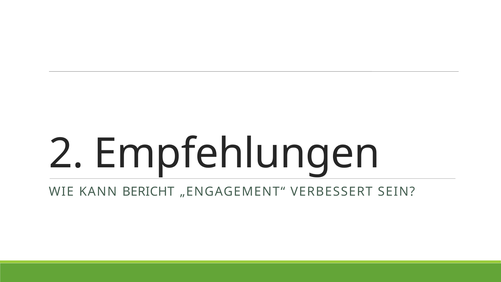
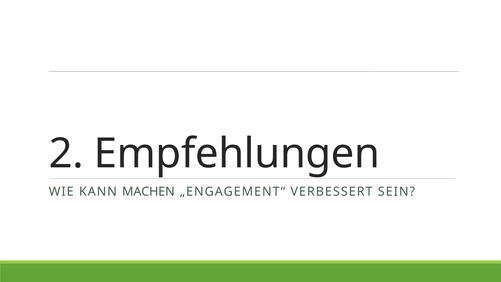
BERICHT: BERICHT -> MACHEN (148, 192)
